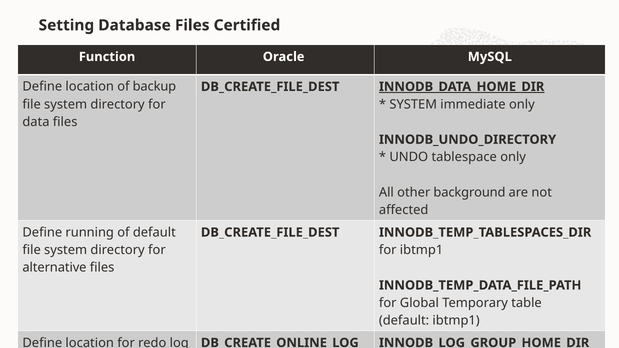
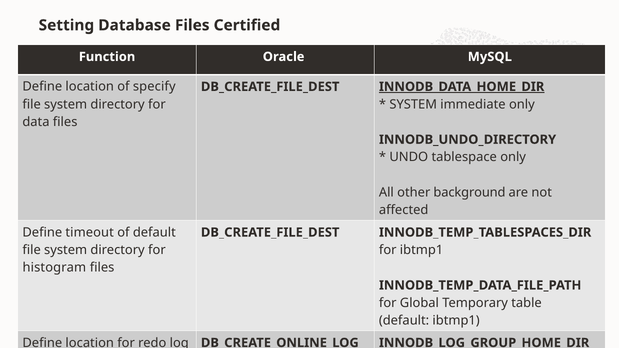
backup: backup -> specify (154, 87)
running: running -> timeout (90, 233)
alternative: alternative -> histogram (54, 268)
